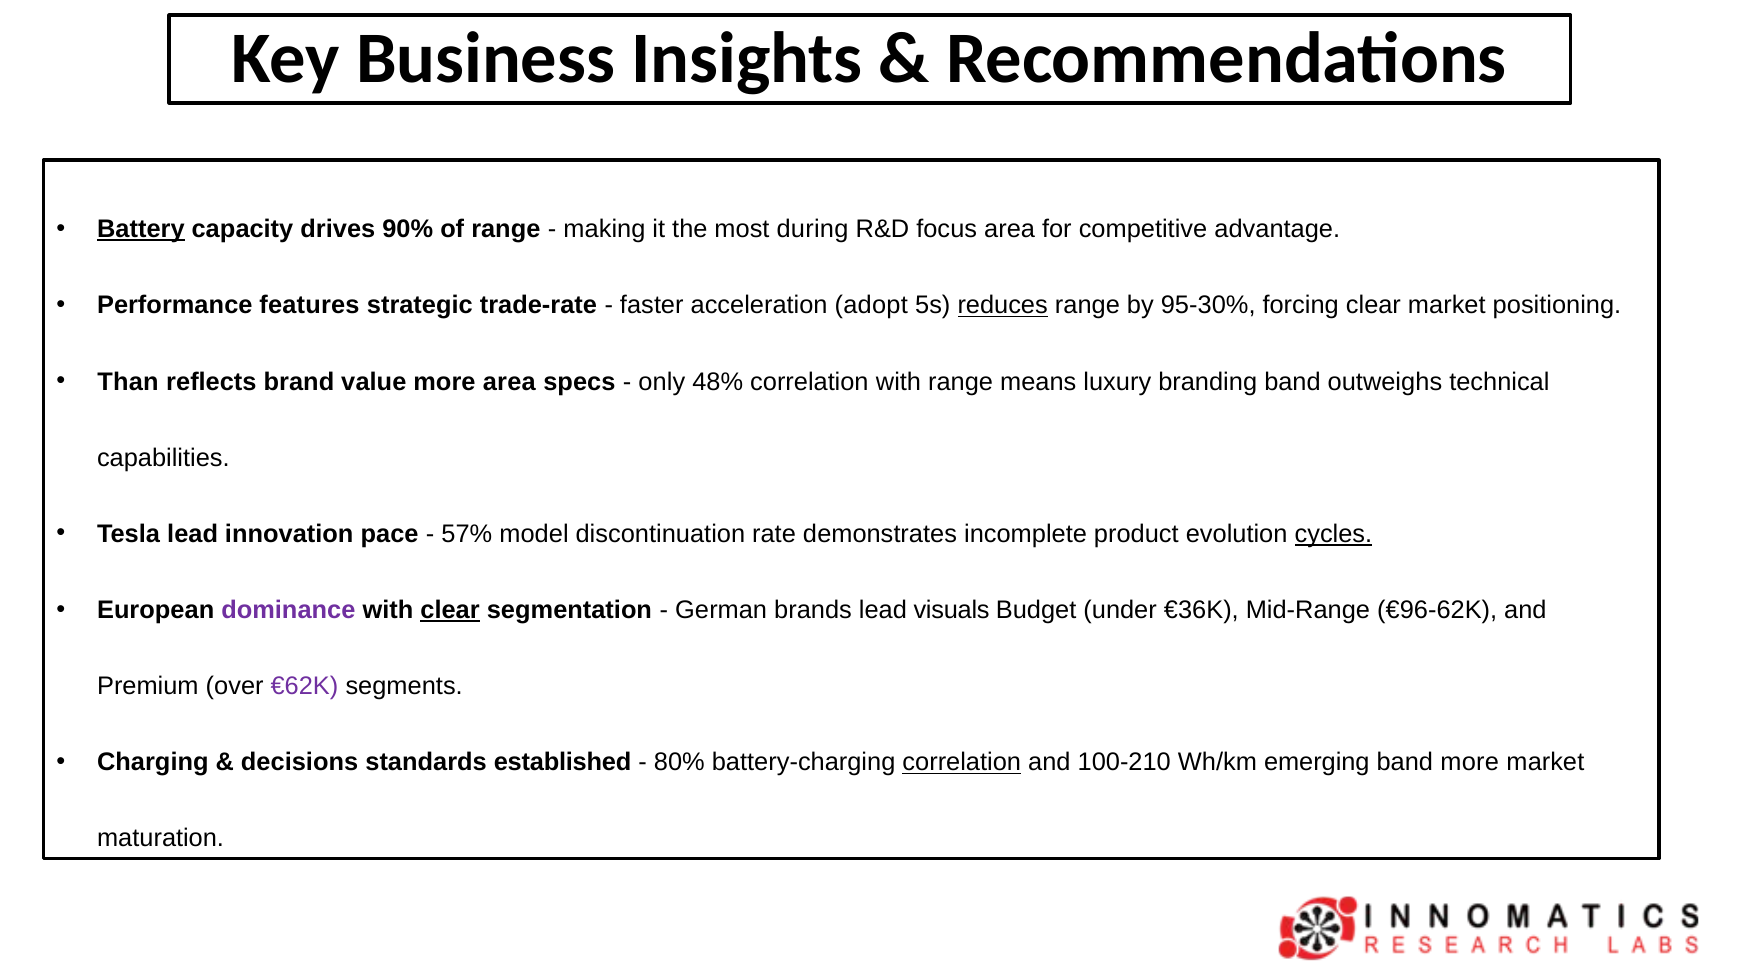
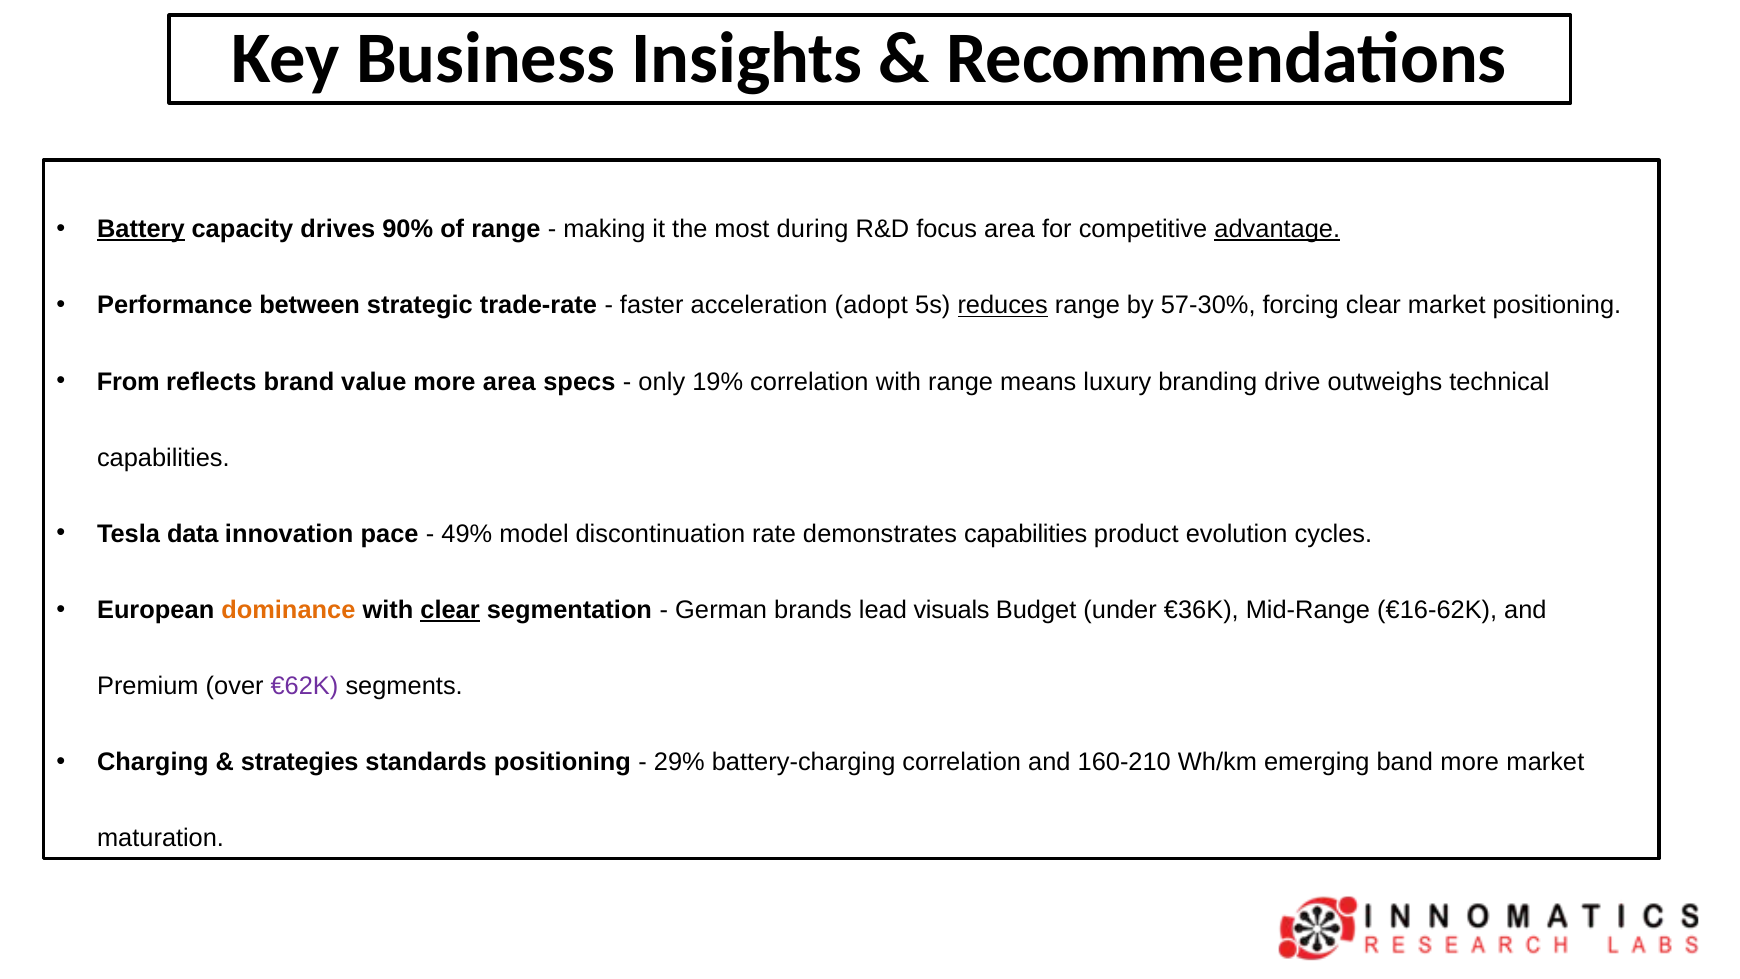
advantage underline: none -> present (1277, 229)
features: features -> between (310, 305)
95-30%: 95-30% -> 57-30% (1208, 305)
Than: Than -> From (128, 382)
48%: 48% -> 19% (718, 382)
branding band: band -> drive (1292, 382)
Tesla lead: lead -> data (193, 534)
57%: 57% -> 49% (467, 534)
demonstrates incomplete: incomplete -> capabilities (1026, 534)
cycles underline: present -> none (1333, 534)
dominance colour: purple -> orange (288, 610)
€96-62K: €96-62K -> €16-62K (1437, 610)
decisions: decisions -> strategies (300, 762)
standards established: established -> positioning (562, 762)
80%: 80% -> 29% (679, 762)
correlation underline: present -> none (962, 762)
100-210: 100-210 -> 160-210 (1124, 762)
